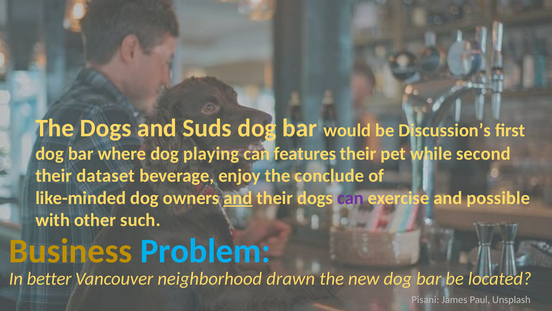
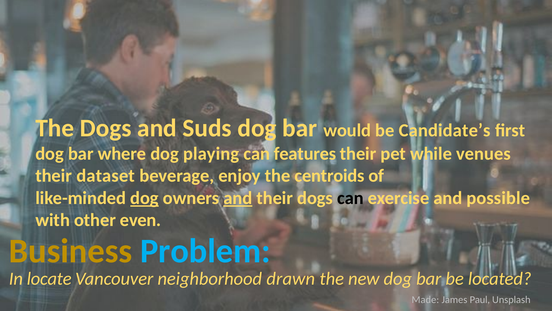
Discussion’s: Discussion’s -> Candidate’s (445, 130)
second: second -> venues (483, 154)
conclude: conclude -> centroids (330, 176)
dog underline: none -> present (144, 198)
can colour: purple -> black (350, 198)
such: such -> even (141, 220)
better: better -> locate (49, 278)
Pisani: Pisani -> Made (425, 299)
